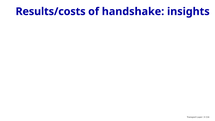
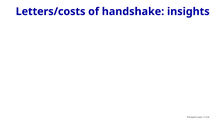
Results/costs: Results/costs -> Letters/costs (51, 11)
